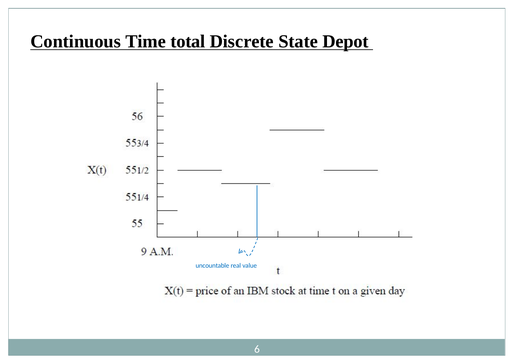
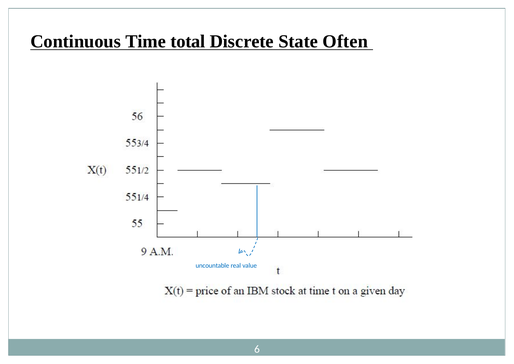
Depot: Depot -> Often (345, 42)
